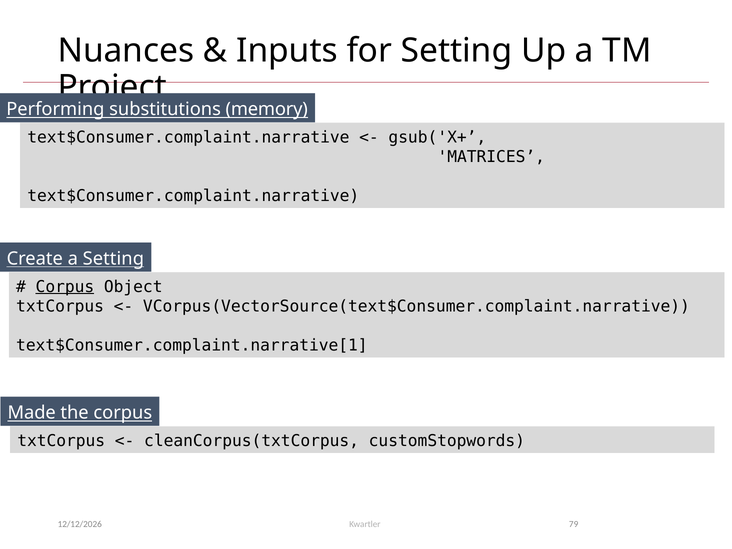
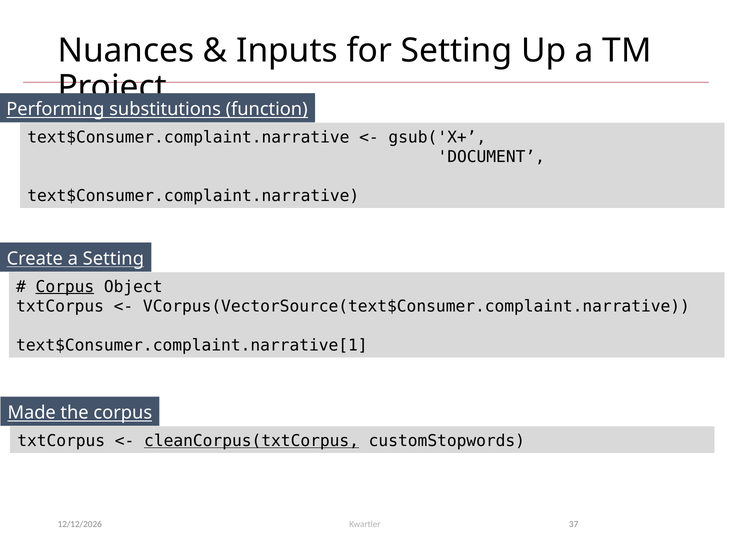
memory: memory -> function (267, 109)
MATRICES: MATRICES -> DOCUMENT (491, 157)
cleanCorpus(txtCorpus underline: none -> present (252, 441)
79: 79 -> 37 (574, 524)
